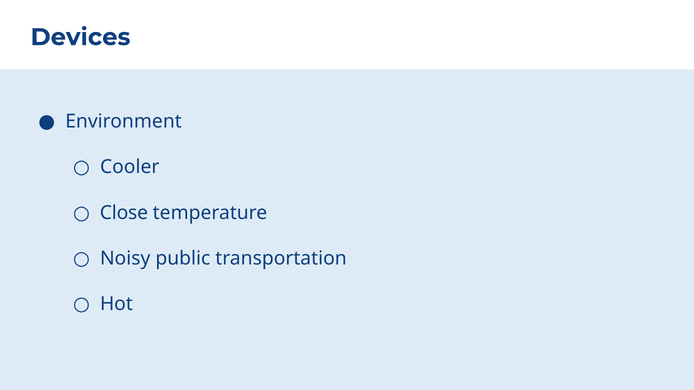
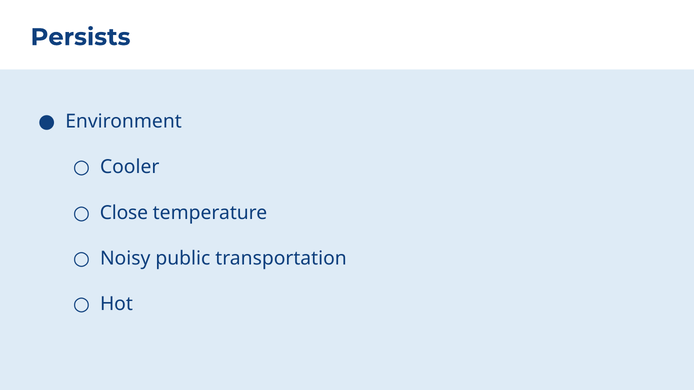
Devices: Devices -> Persists (81, 37)
